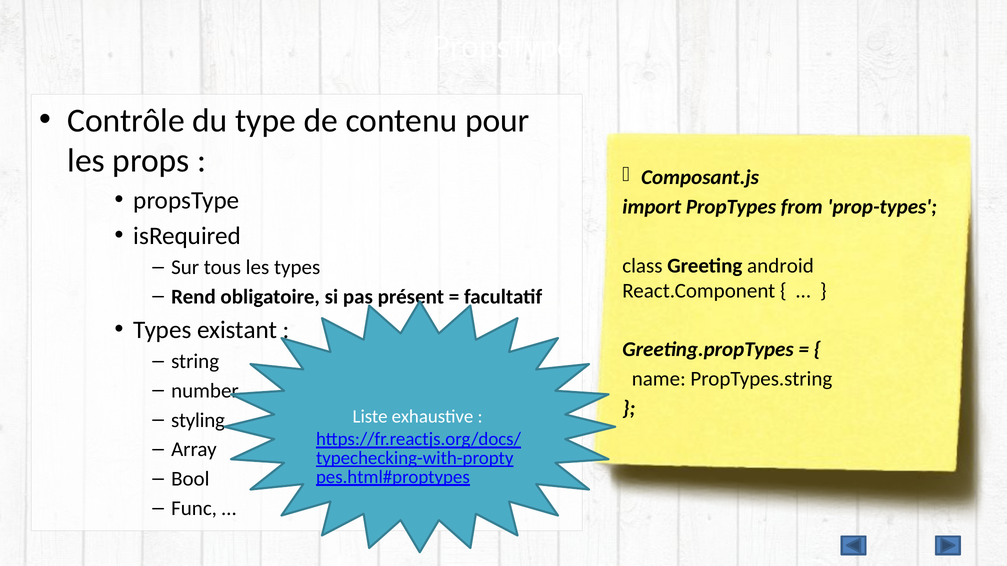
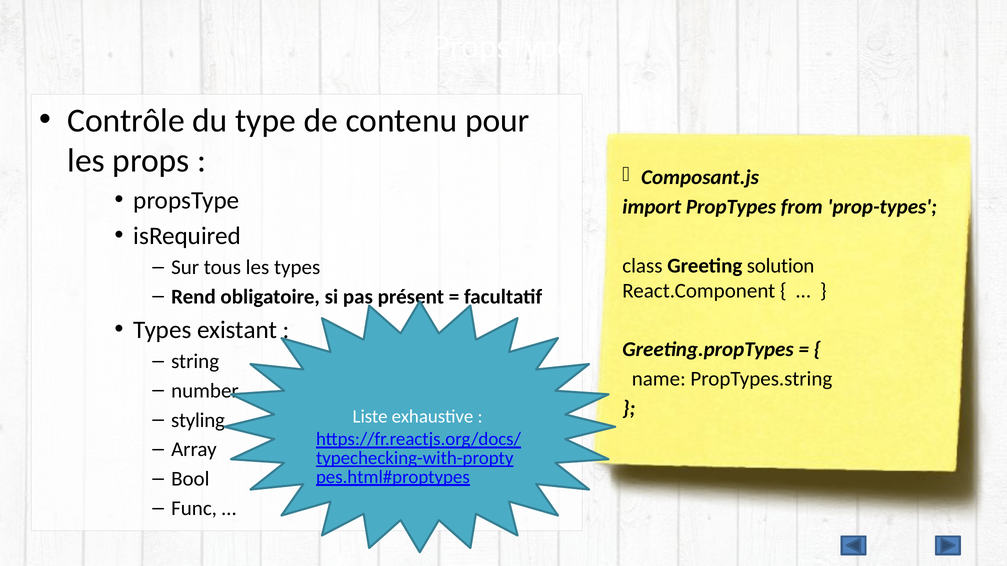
android: android -> solution (781, 266)
